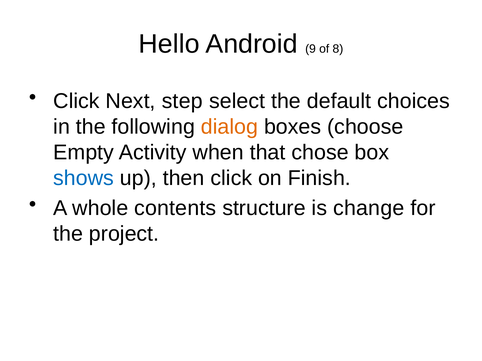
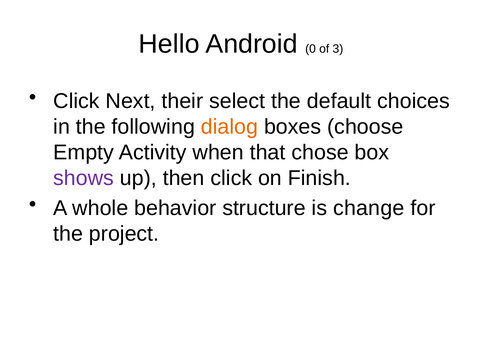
9: 9 -> 0 (311, 49)
8: 8 -> 3 (338, 49)
step: step -> their (182, 101)
shows colour: blue -> purple (84, 178)
contents: contents -> behavior (175, 208)
